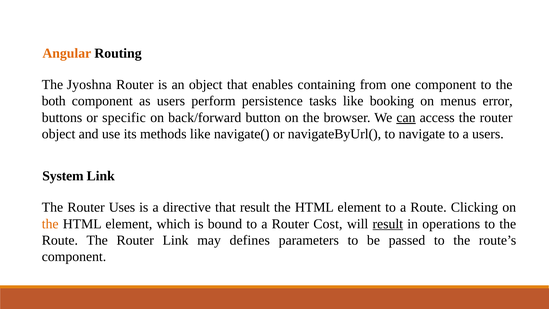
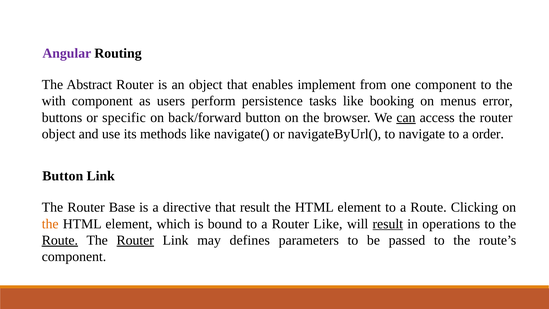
Angular colour: orange -> purple (67, 53)
Jyoshna: Jyoshna -> Abstract (89, 85)
containing: containing -> implement (326, 85)
both: both -> with (54, 101)
a users: users -> order (488, 134)
System: System -> Button (63, 176)
Uses: Uses -> Base (122, 207)
Router Cost: Cost -> Like (328, 224)
Route underline: none -> present (60, 240)
Router underline: none -> present (135, 240)
